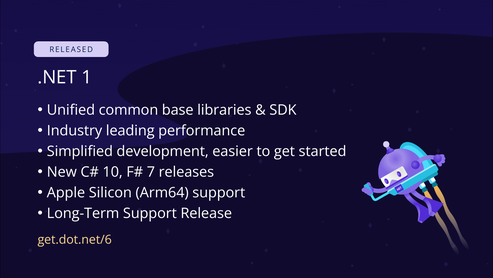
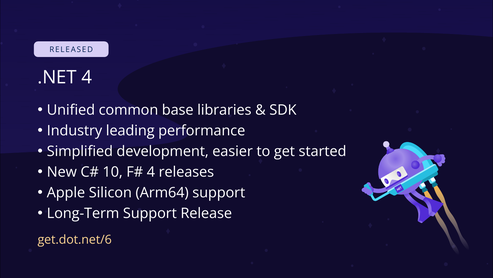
.NET 1: 1 -> 4 (87, 77)
7: 7 -> 4 (151, 172)
